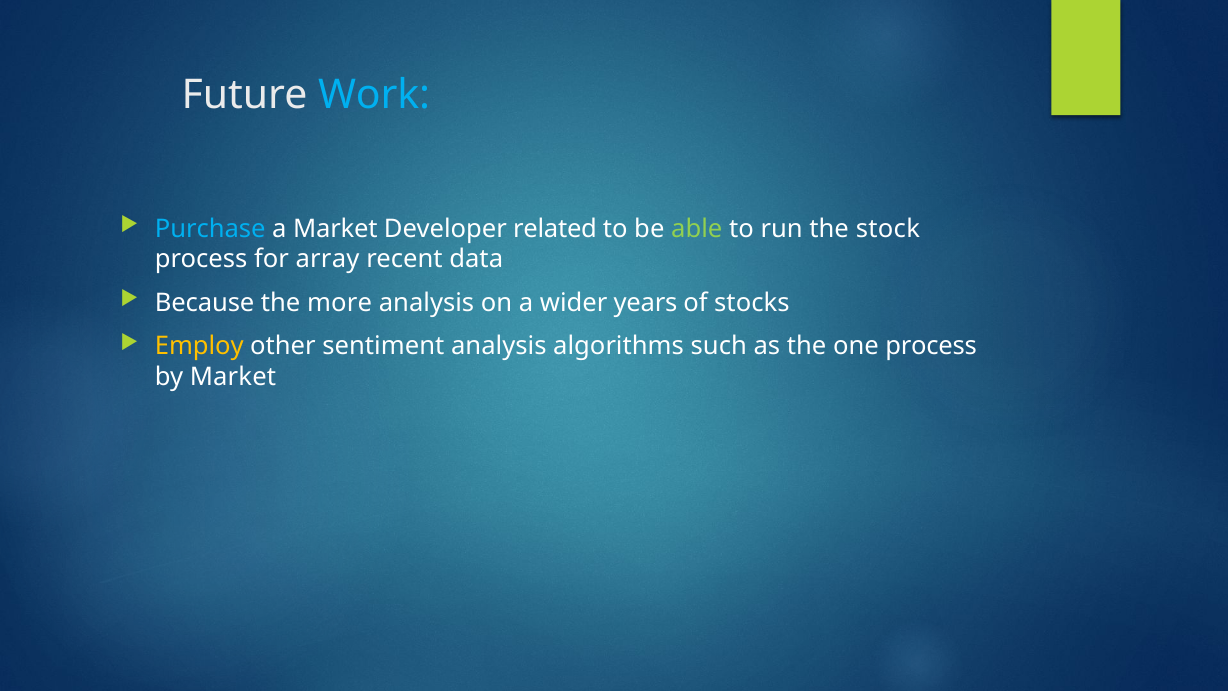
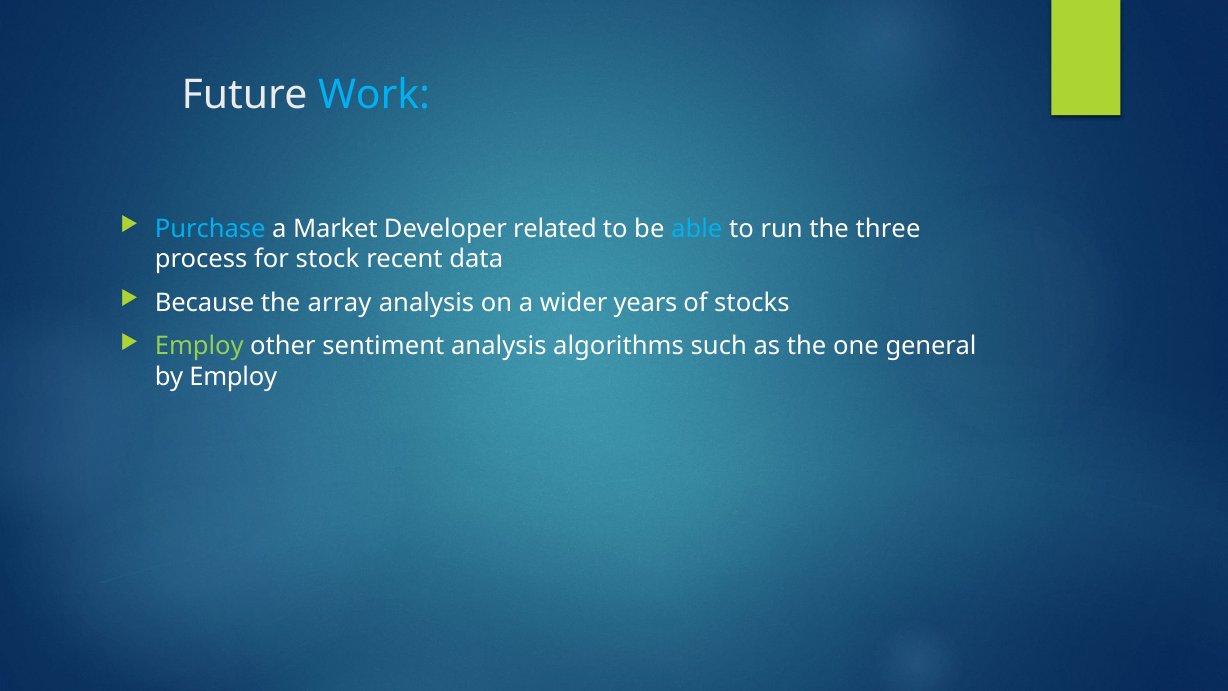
able colour: light green -> light blue (697, 229)
stock: stock -> three (888, 229)
array: array -> stock (328, 259)
more: more -> array (340, 303)
Employ colour: yellow -> light green (199, 346)
one process: process -> general (931, 346)
by Market: Market -> Employ (233, 377)
